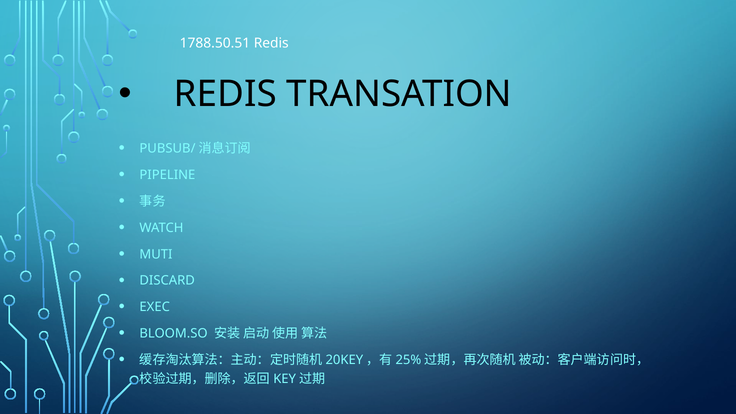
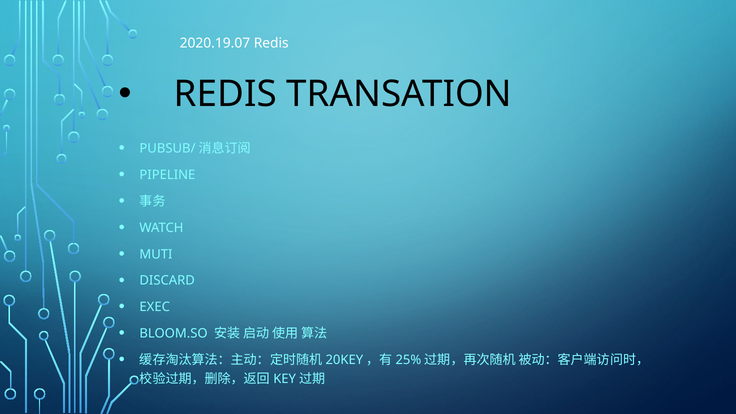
1788.50.51: 1788.50.51 -> 2020.19.07 (215, 43)
